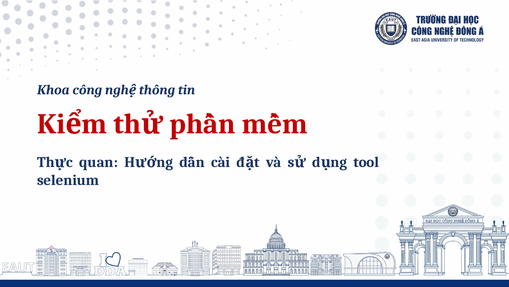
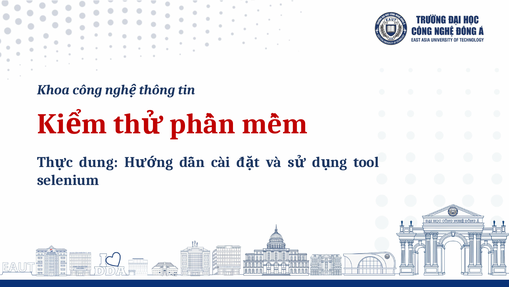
quan: quan -> dung (99, 162)
